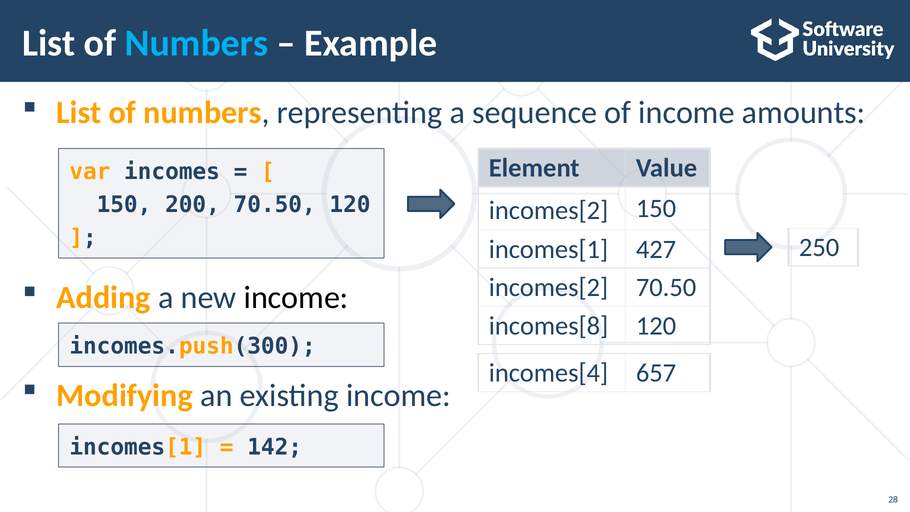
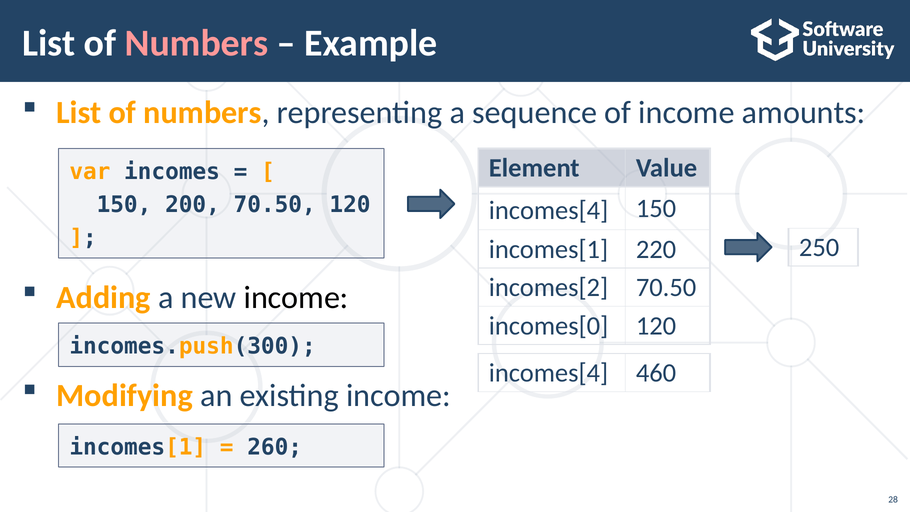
Numbers colour: light blue -> pink (196, 43)
incomes[2: incomes[2 -> incomes[4 (549, 210)
427: 427 -> 220 (656, 249)
incomes[8: incomes[8 -> incomes[0 (549, 326)
657: 657 -> 460 (656, 373)
142: 142 -> 260 (275, 447)
